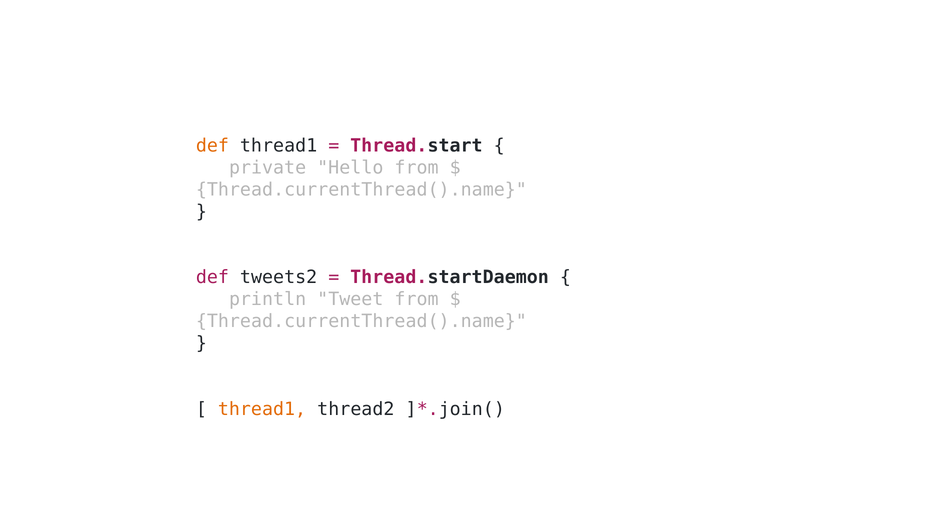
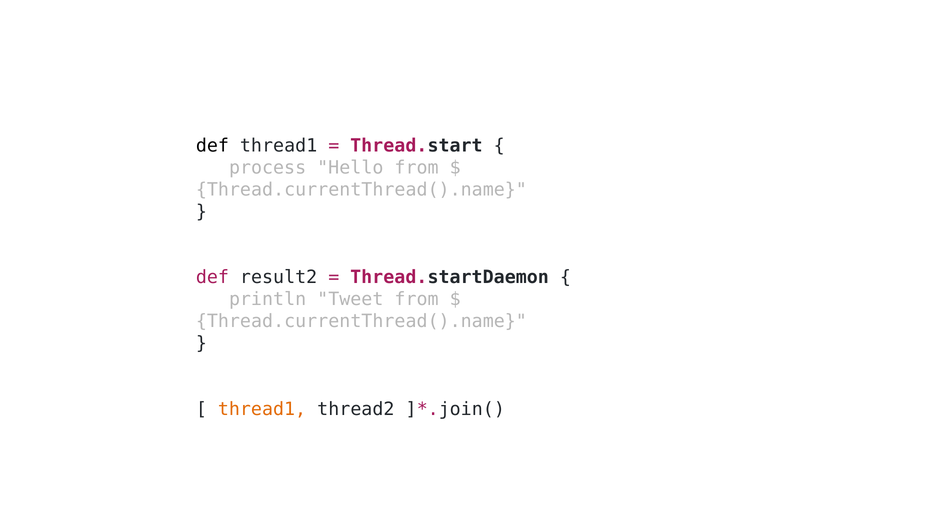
def colour: orange -> black (212, 146)
private: private -> process (268, 168)
tweets2: tweets2 -> result2 (279, 278)
